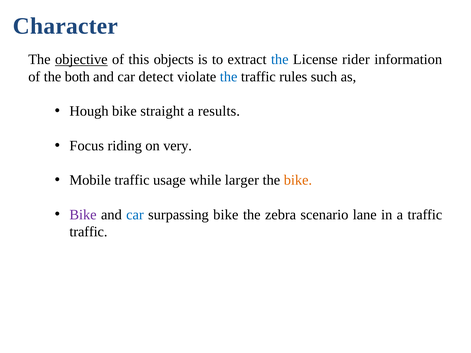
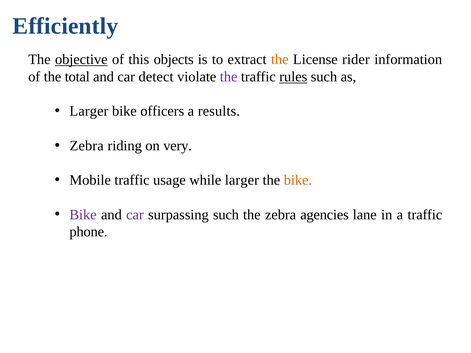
Character: Character -> Efficiently (65, 26)
the colour: blue -> orange (280, 60)
both: both -> total (77, 77)
the colour: blue -> purple (229, 77)
rules underline: none -> present (293, 77)
Hough: Hough -> Larger (89, 111)
straight: straight -> officers (162, 111)
Focus: Focus -> Zebra (87, 146)
car colour: blue -> purple (135, 215)
surpassing bike: bike -> such (226, 215)
scenario: scenario -> agencies (324, 215)
traffic: traffic -> phone (88, 232)
